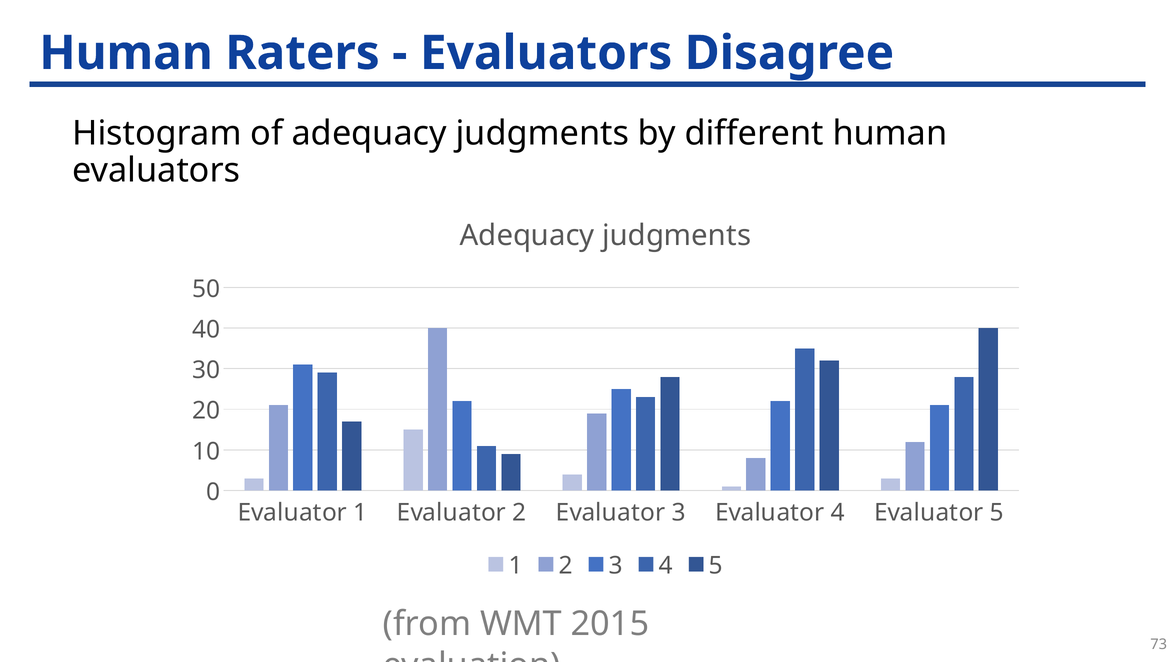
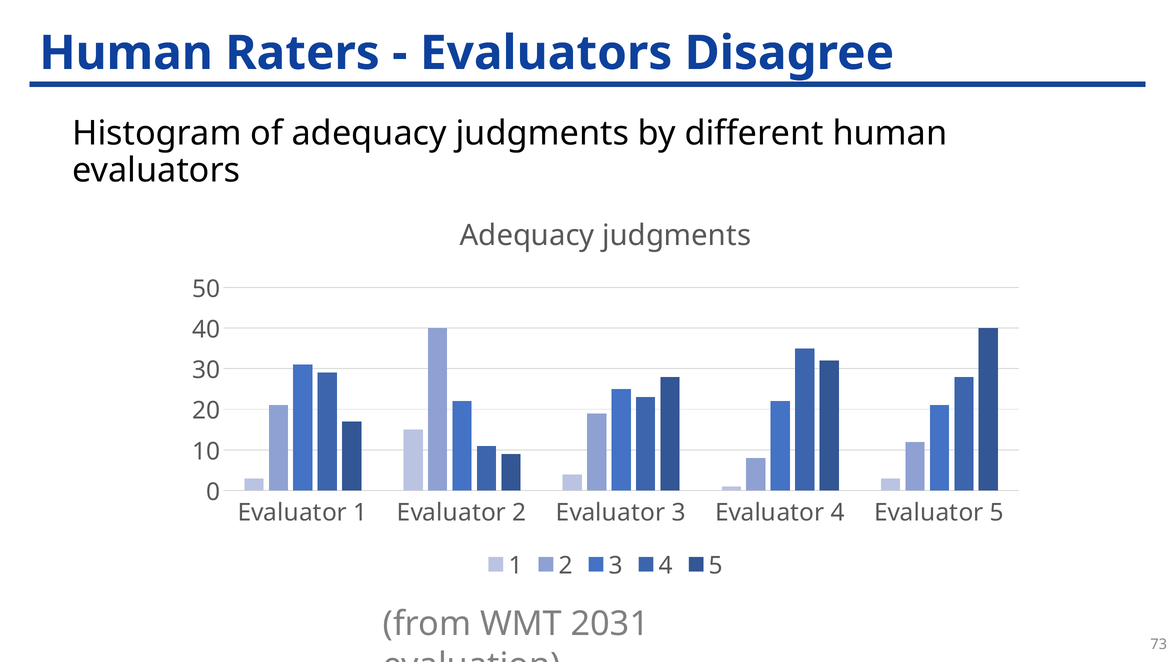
2015: 2015 -> 2031 (610, 624)
